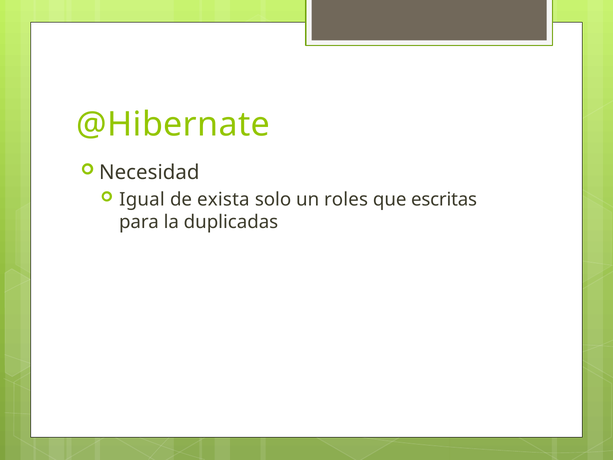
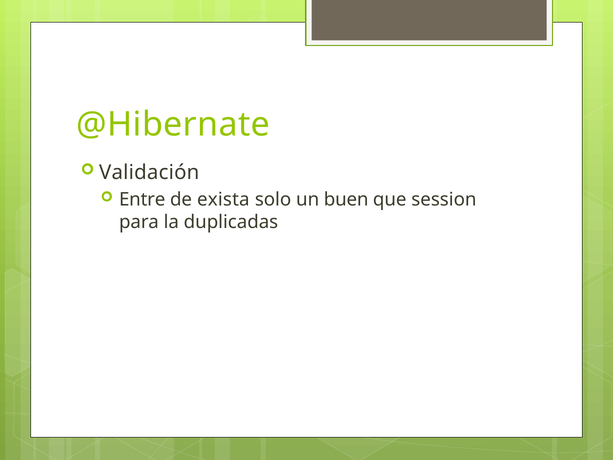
Necesidad: Necesidad -> Validación (149, 173)
Igual: Igual -> Entre (142, 200)
roles: roles -> buen (346, 200)
escritas: escritas -> session (444, 200)
